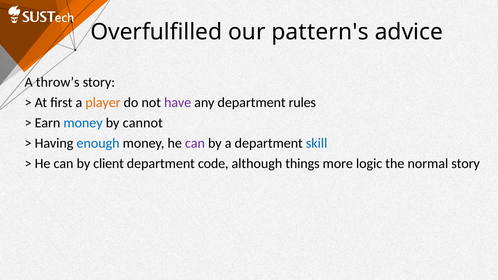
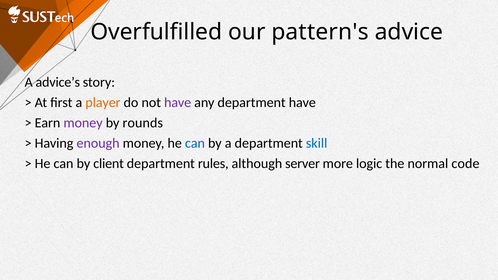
throw’s: throw’s -> advice’s (58, 82)
department rules: rules -> have (302, 102)
money colour: blue -> purple (83, 123)
cannot: cannot -> rounds (143, 123)
enough colour: blue -> purple (98, 143)
can colour: purple -> blue (195, 143)
code: code -> rules (213, 163)
things: things -> server (303, 163)
normal story: story -> code (465, 163)
